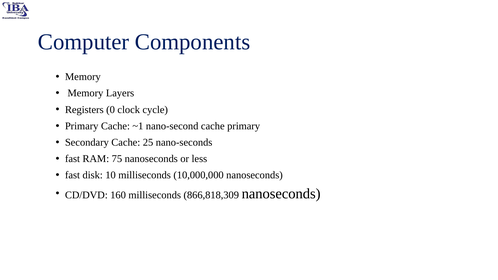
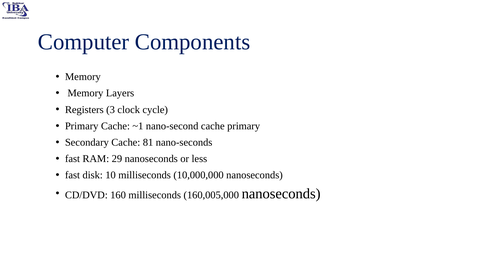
0: 0 -> 3 (111, 110)
25: 25 -> 81 (148, 142)
75: 75 -> 29 (117, 159)
866,818,309: 866,818,309 -> 160,005,000 (211, 195)
